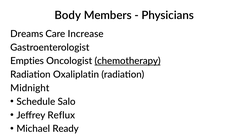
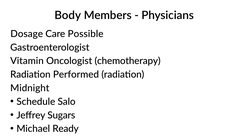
Dreams: Dreams -> Dosage (27, 34)
Increase: Increase -> Possible (86, 34)
Empties: Empties -> Vitamin (27, 61)
chemotherapy underline: present -> none (128, 61)
Oxaliplatin: Oxaliplatin -> Performed (76, 75)
Reflux: Reflux -> Sugars (61, 115)
